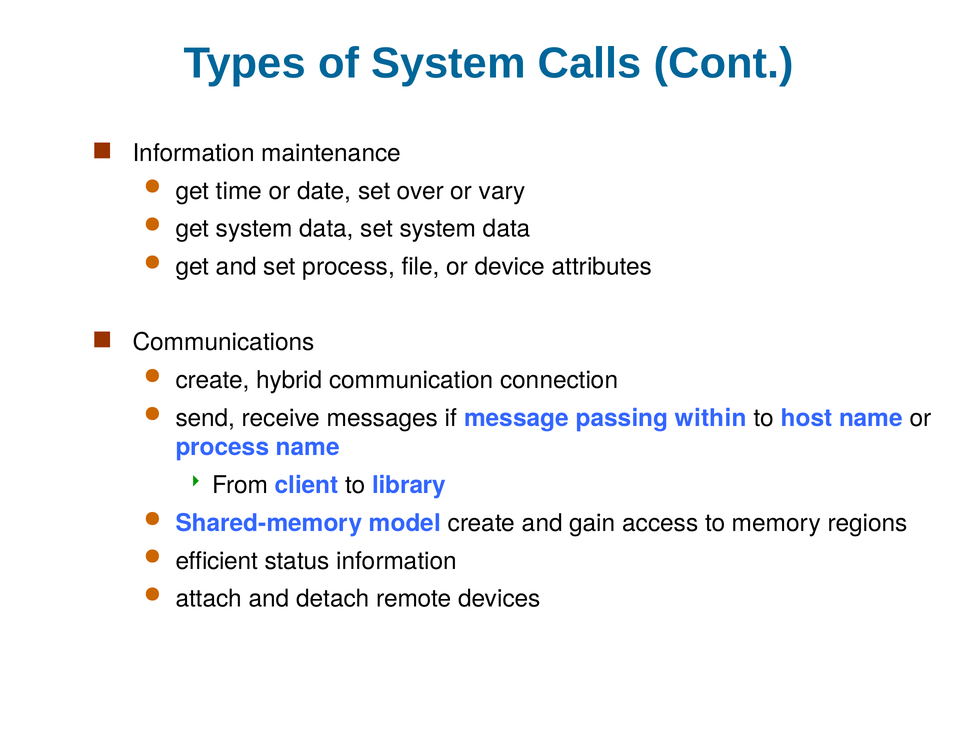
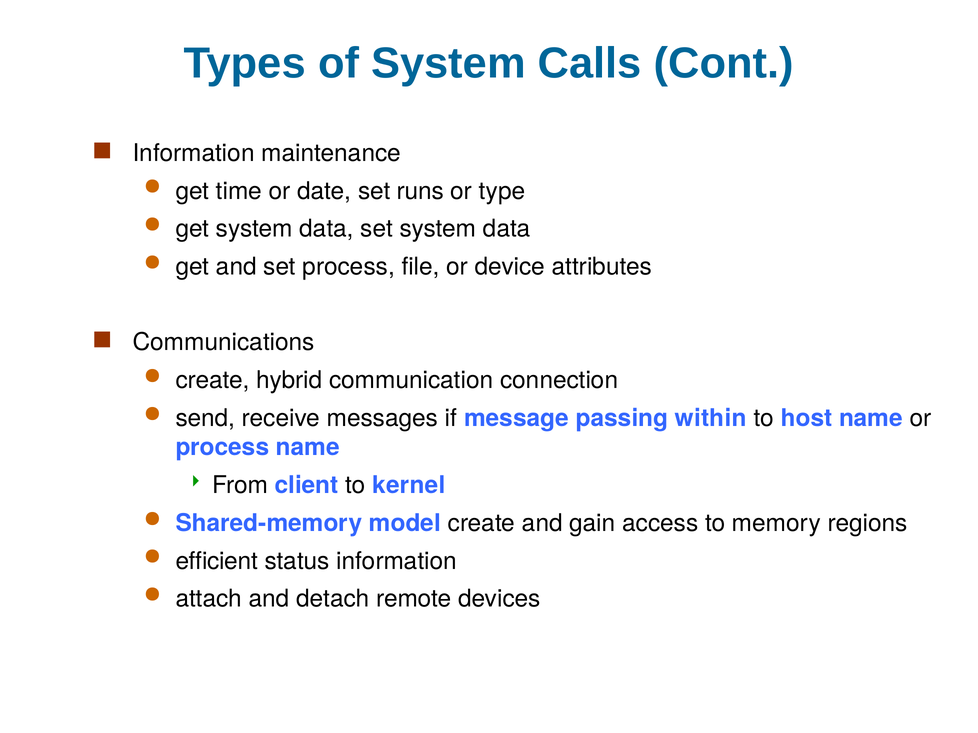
over: over -> runs (420, 191)
vary: vary -> type (502, 191)
library: library -> kernel (409, 486)
